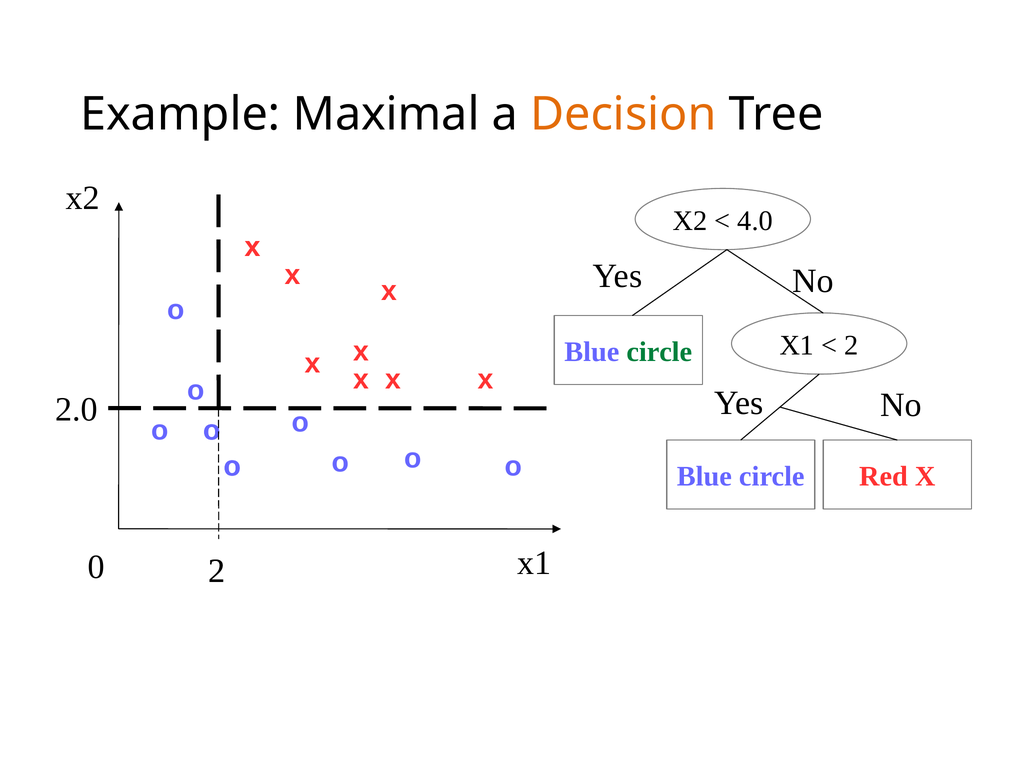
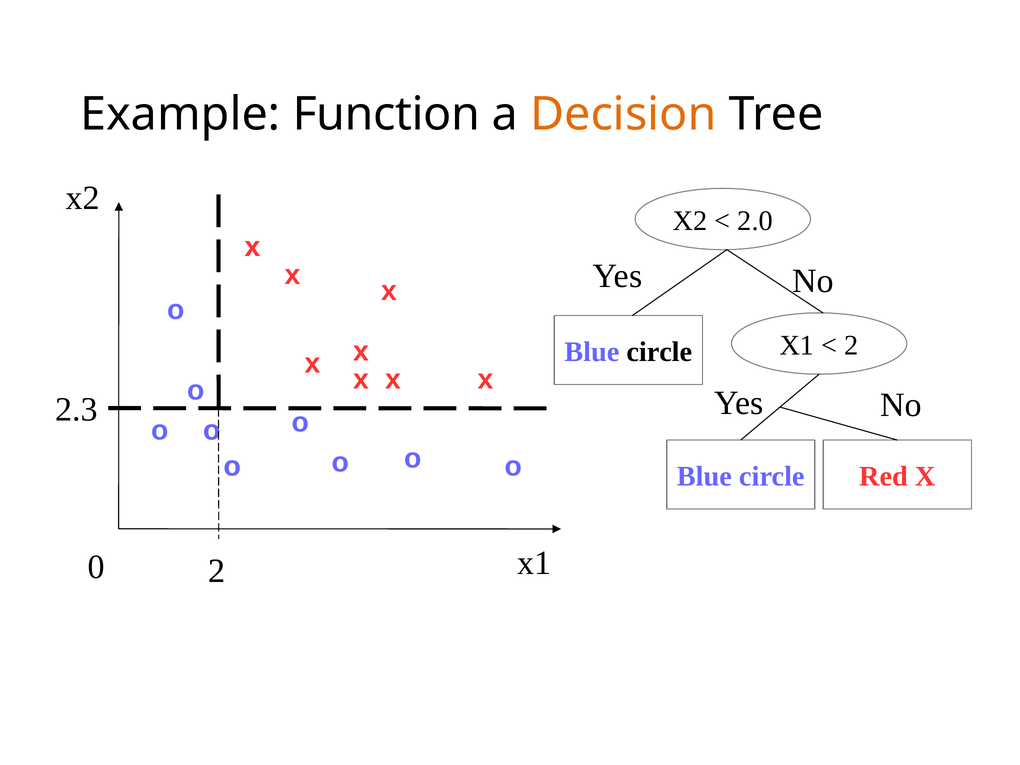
Maximal: Maximal -> Function (386, 114)
4.0: 4.0 -> 2.0 (755, 221)
circle colour: green -> black (659, 352)
2.0: 2.0 -> 2.3 (76, 410)
